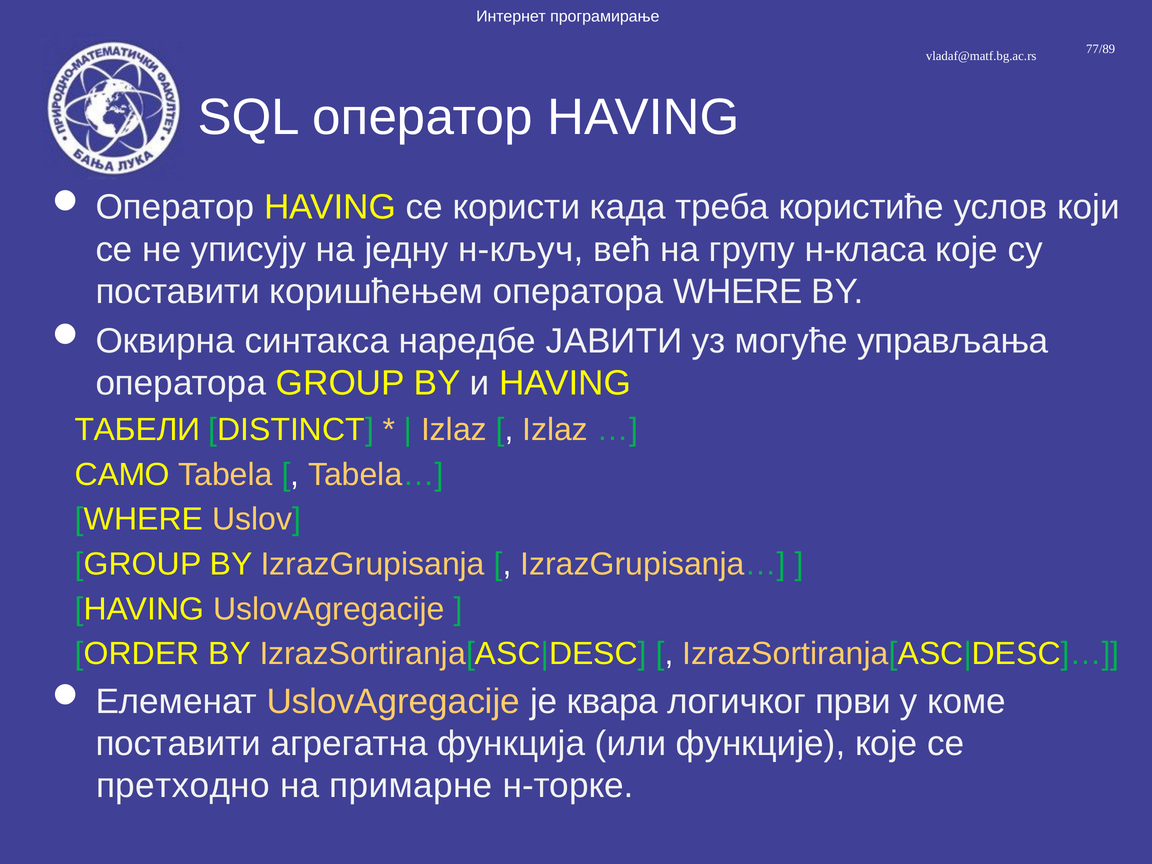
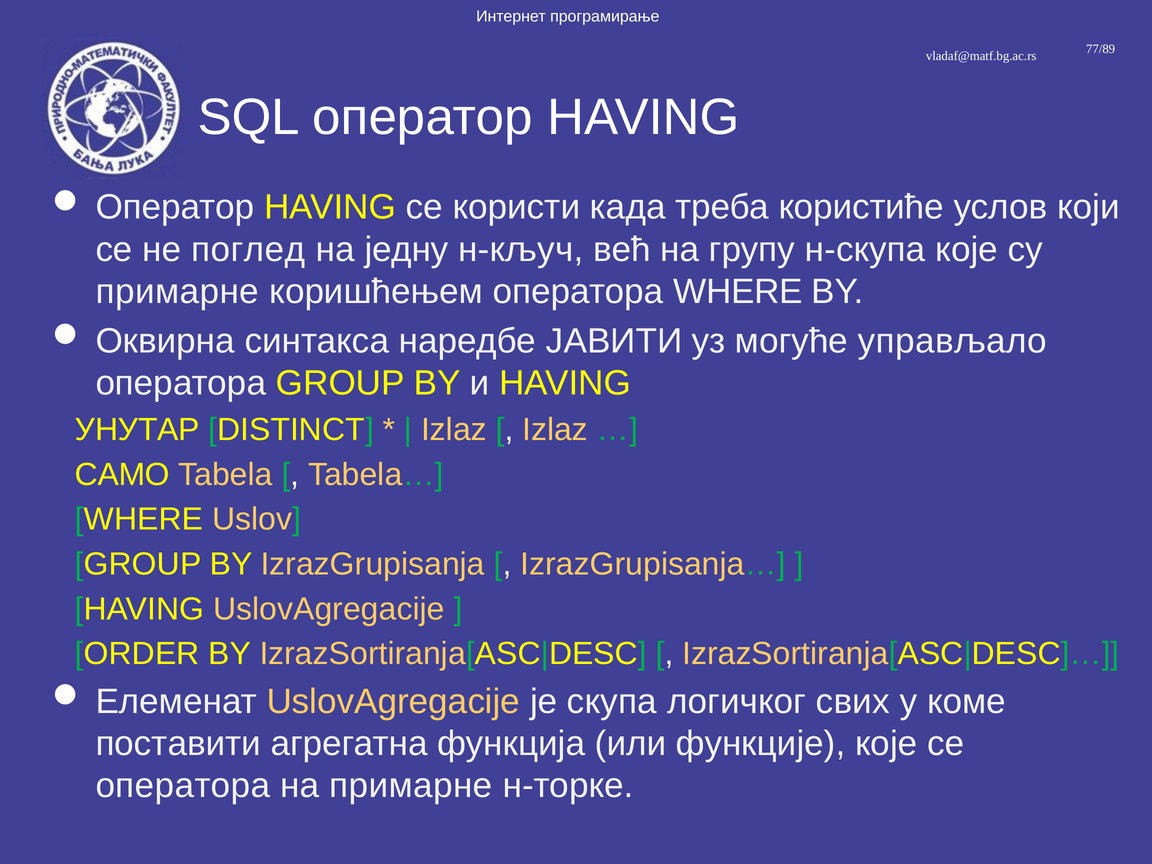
уписују: уписују -> поглед (248, 250)
н-класа: н-класа -> н-скупа (865, 250)
поставити: поставити -> примарне (177, 292)
управљања: управљања -> управљало (952, 341)
ТАБЕЛИ: ТАБЕЛИ -> УНУТАР (137, 430)
квара: квара -> скупа (612, 701)
први: први -> свих (853, 701)
претходно: претходно -> оператора (183, 786)
